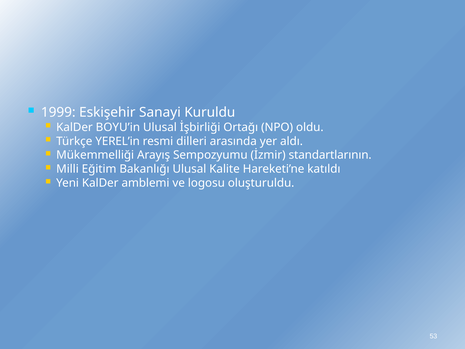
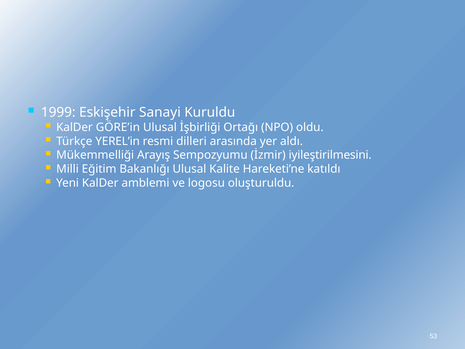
BOYU’in: BOYU’in -> GÖRE’in (118, 127)
standartlarının: standartlarının -> iyileştirilmesini (330, 155)
